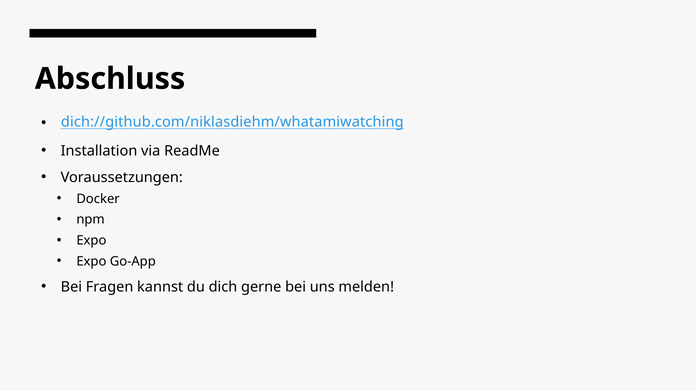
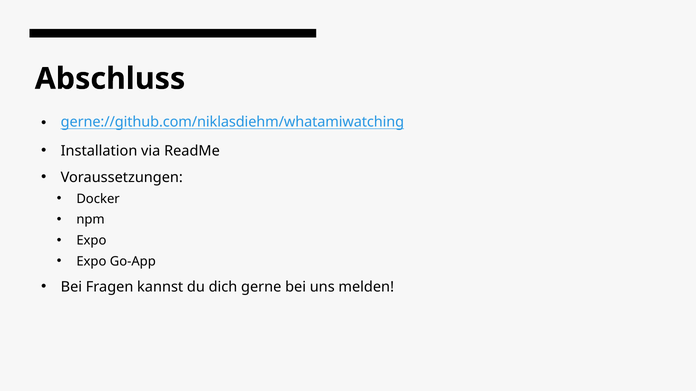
dich://github.com/niklasdiehm/whatamiwatching: dich://github.com/niklasdiehm/whatamiwatching -> gerne://github.com/niklasdiehm/whatamiwatching (232, 122)
